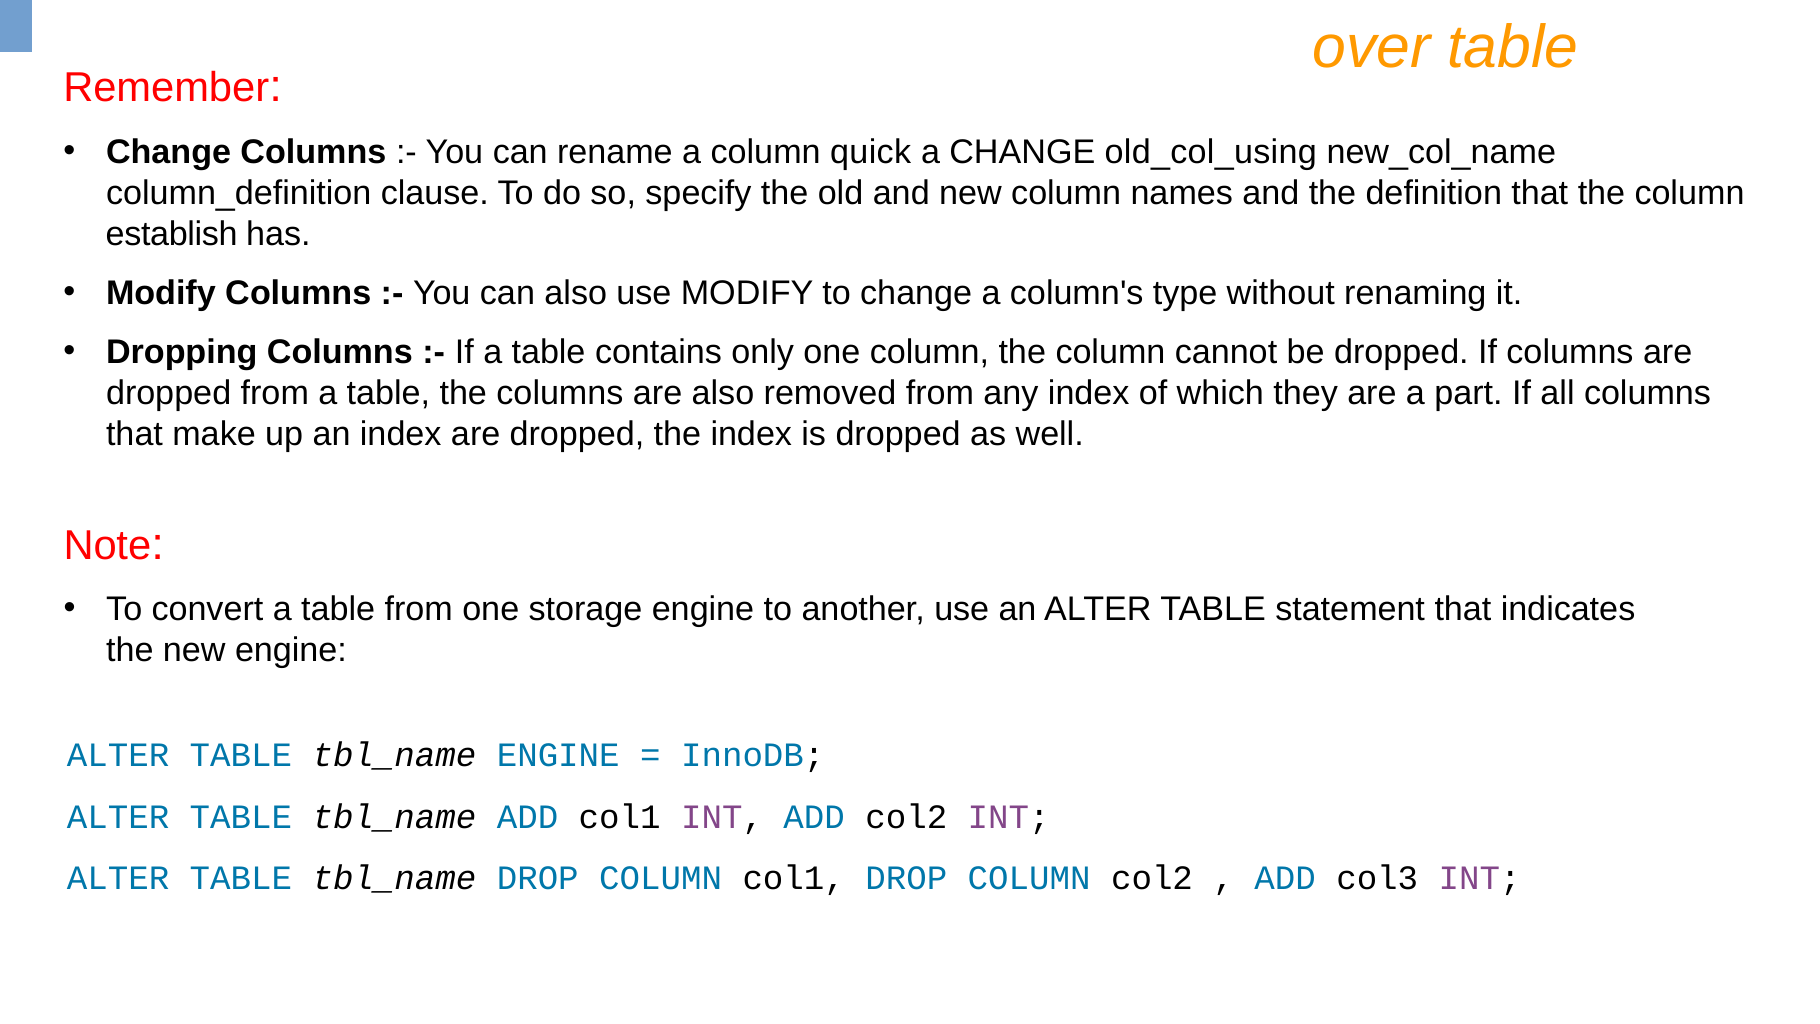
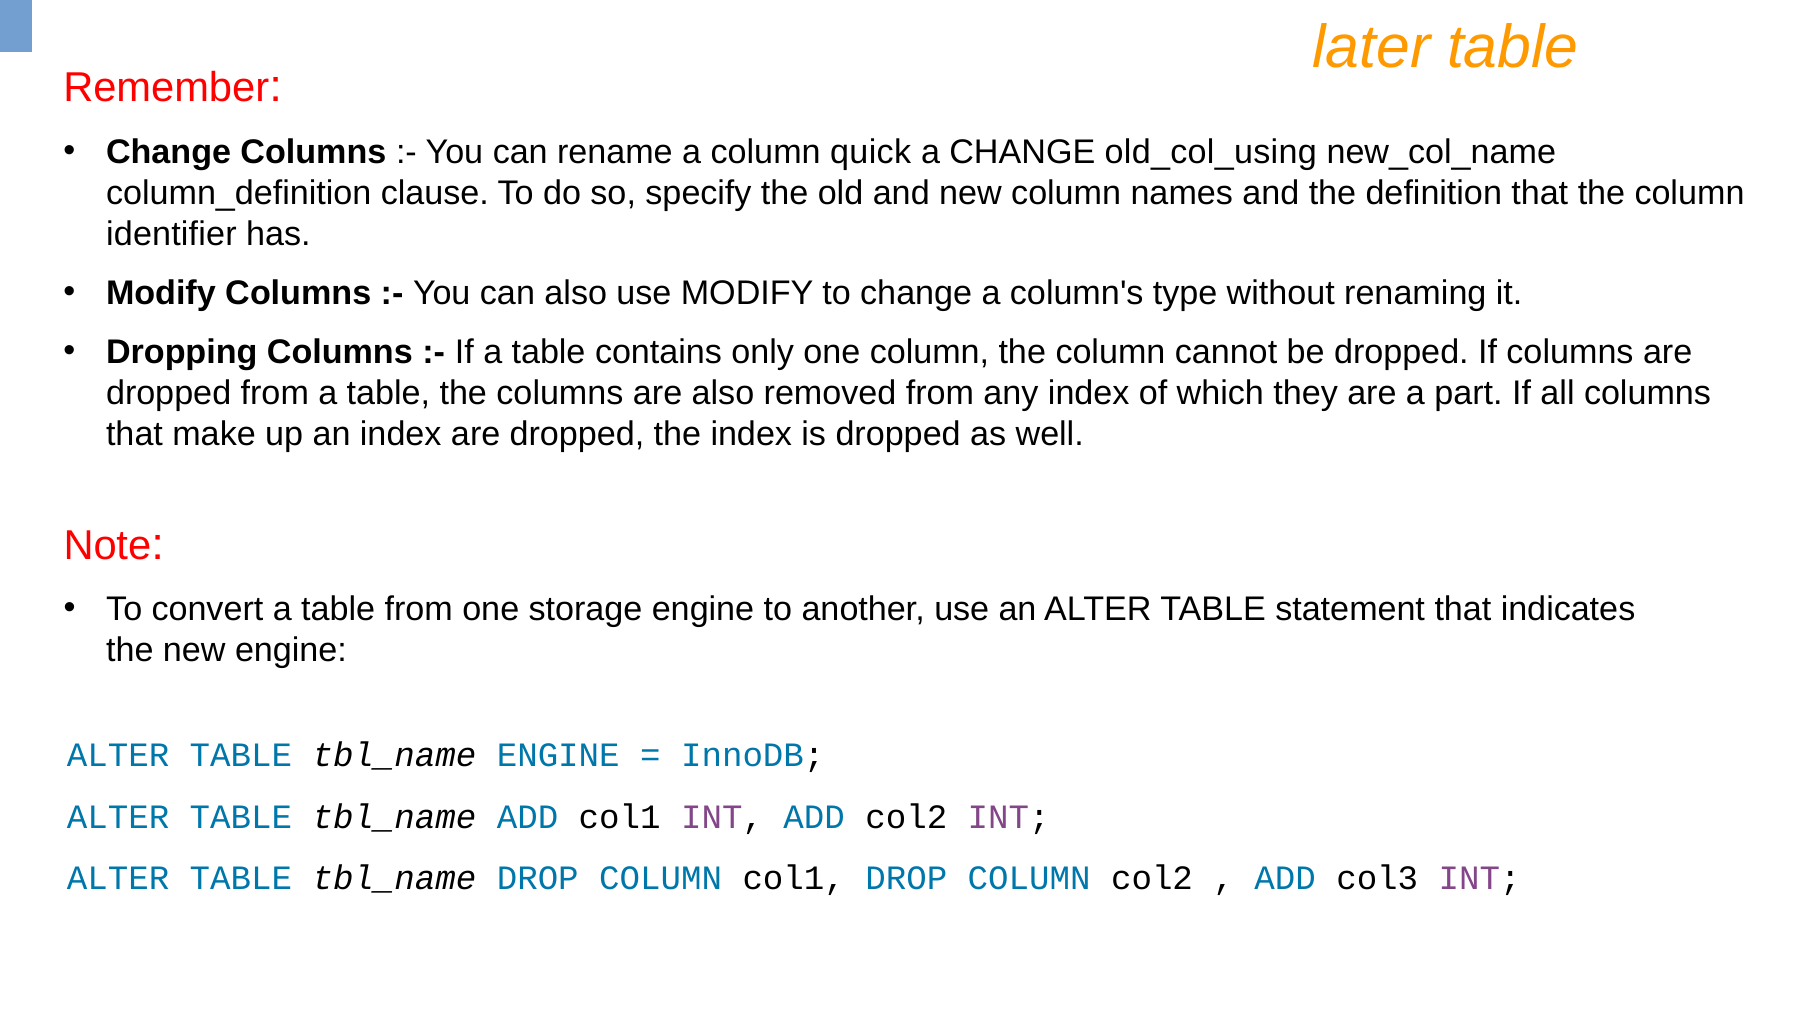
over: over -> later (1371, 47)
establish: establish -> identifier (171, 234)
